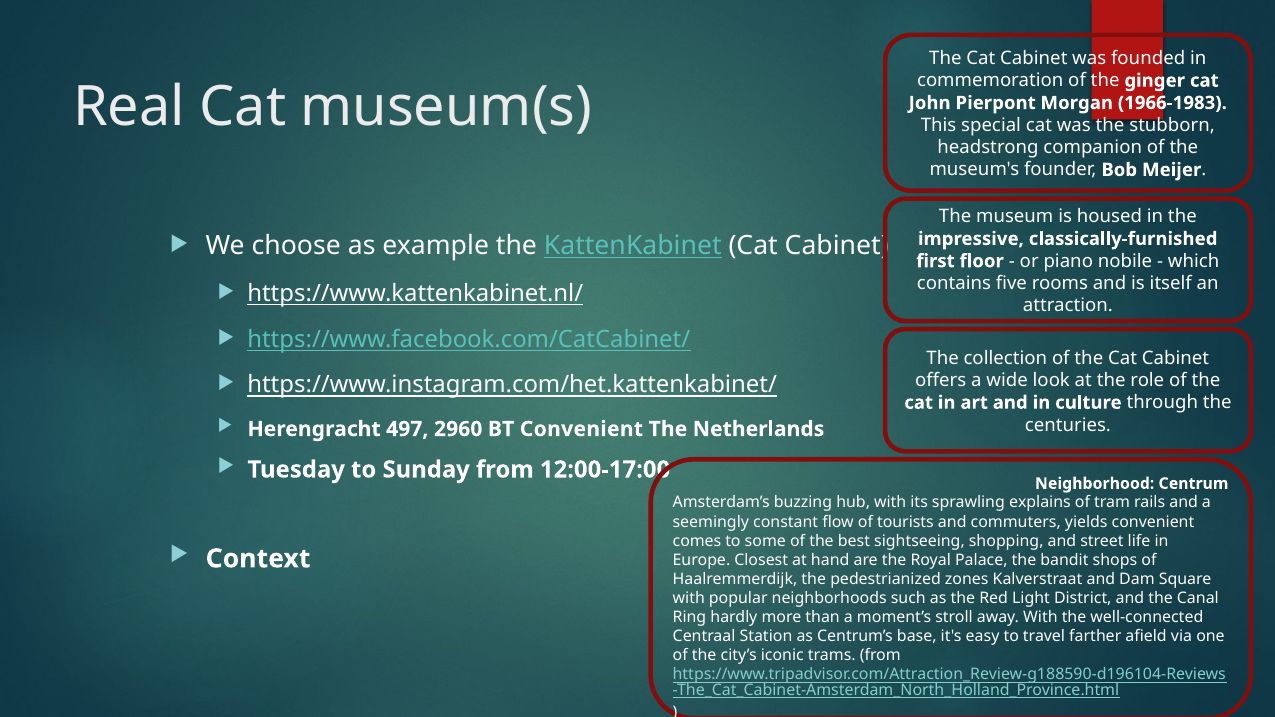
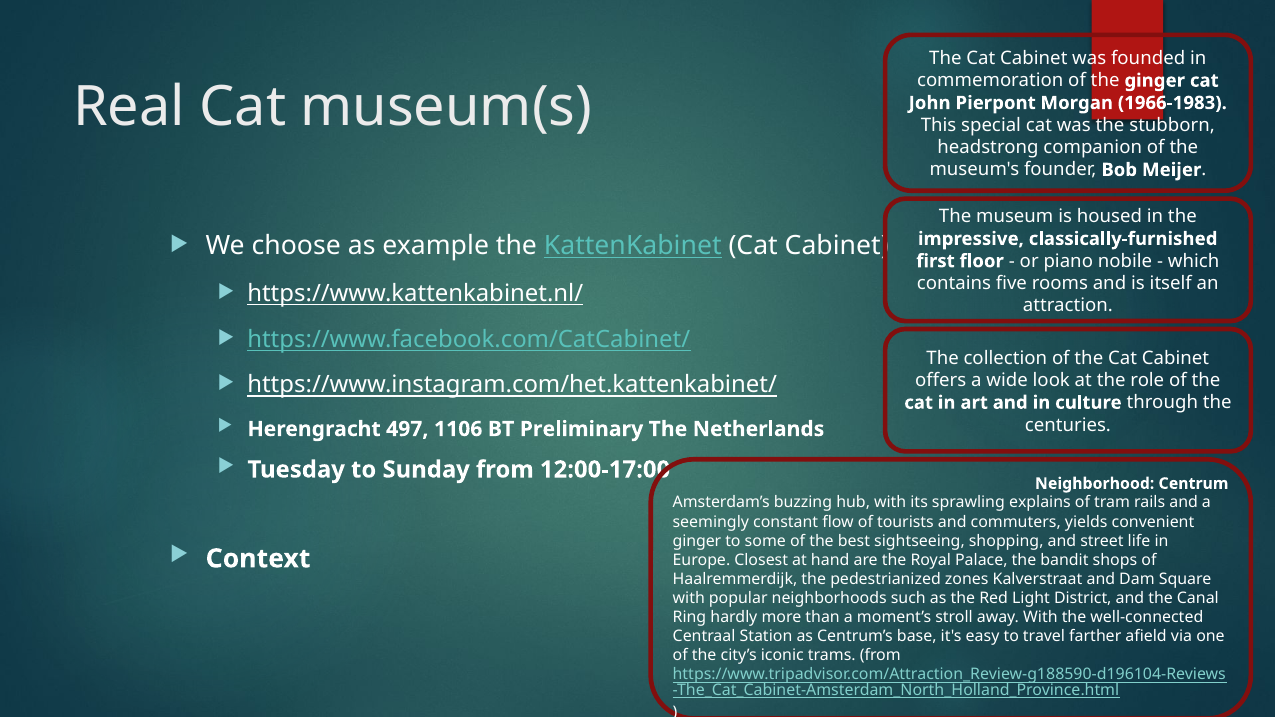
2960: 2960 -> 1106 (458, 429)
BT Convenient: Convenient -> Preliminary (581, 429)
comes: comes -> ginger (697, 541)
